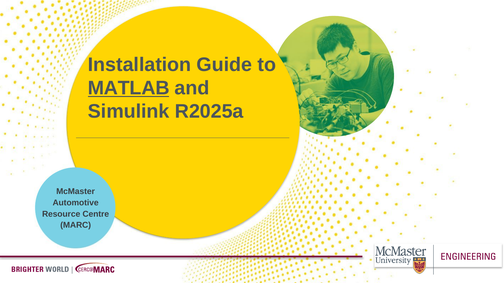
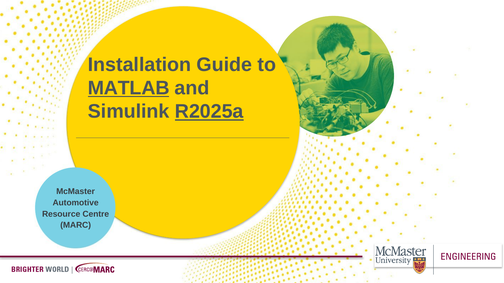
R2025a underline: none -> present (209, 112)
